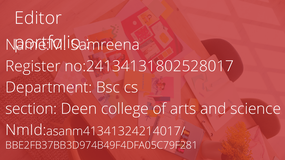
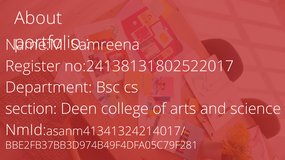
Editor: Editor -> About (38, 18)
no:24134131802528017: no:24134131802528017 -> no:24138131802522017 (149, 66)
